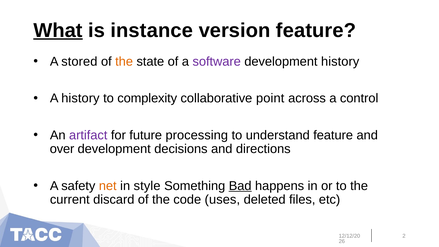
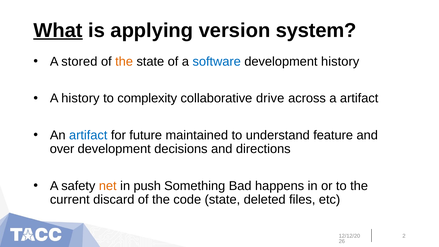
instance: instance -> applying (152, 30)
version feature: feature -> system (316, 30)
software colour: purple -> blue (217, 62)
point: point -> drive (270, 98)
a control: control -> artifact (359, 98)
artifact colour: purple -> blue (88, 135)
processing: processing -> maintained (197, 135)
style: style -> push (147, 186)
Bad underline: present -> none (240, 186)
code uses: uses -> state (222, 200)
